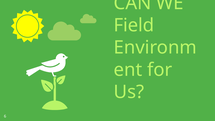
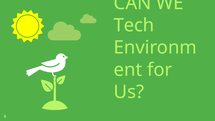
Field: Field -> Tech (134, 25)
